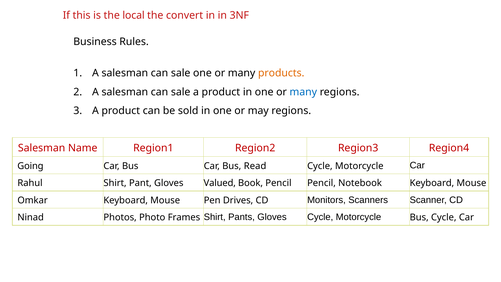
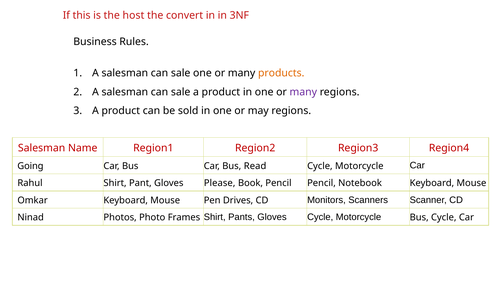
local: local -> host (133, 15)
many colour: blue -> purple (303, 92)
Valued: Valued -> Please (220, 183)
